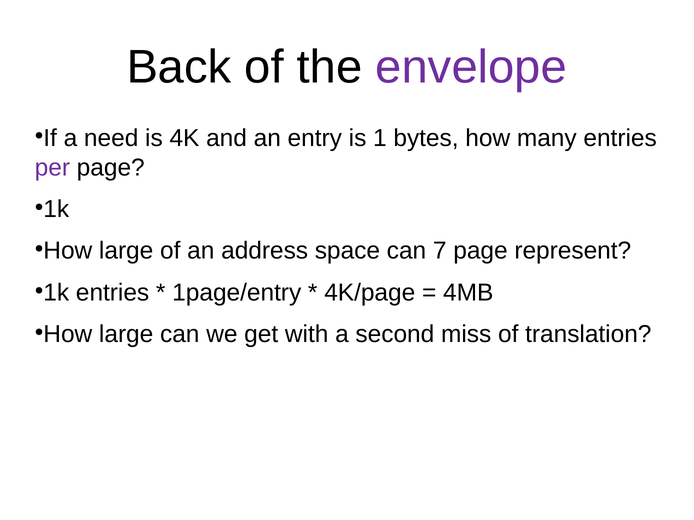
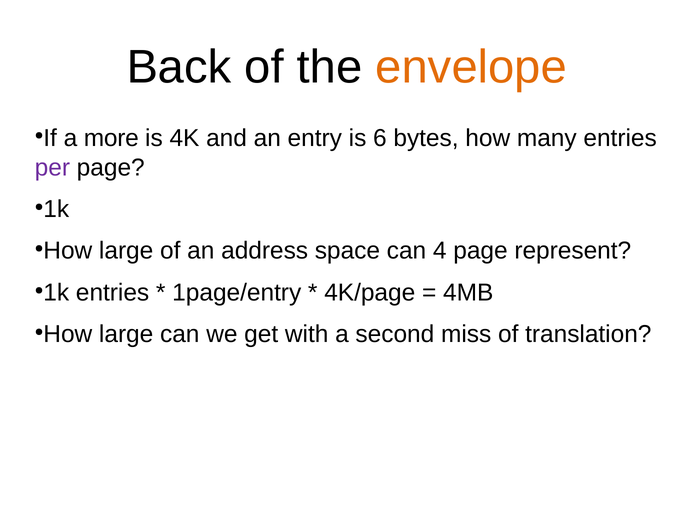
envelope colour: purple -> orange (471, 67)
need: need -> more (111, 138)
1: 1 -> 6 (380, 138)
7: 7 -> 4 (440, 251)
